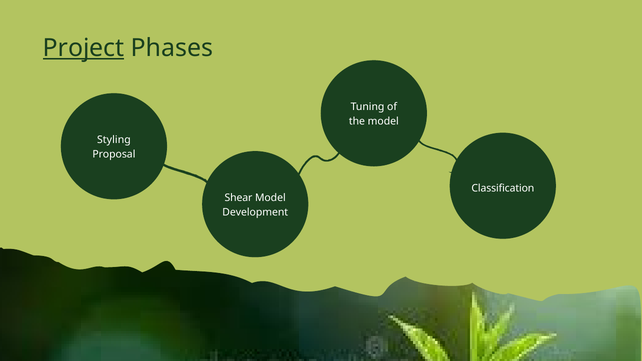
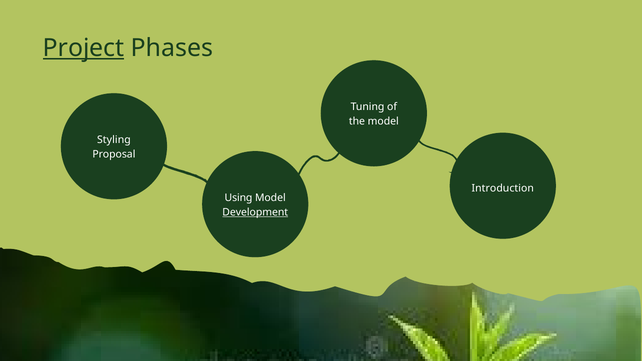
Classification: Classification -> Introduction (503, 189)
Shear: Shear -> Using (239, 198)
Development underline: none -> present (255, 212)
